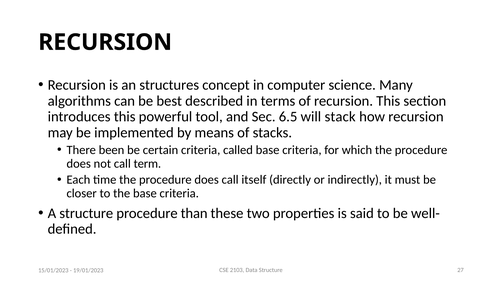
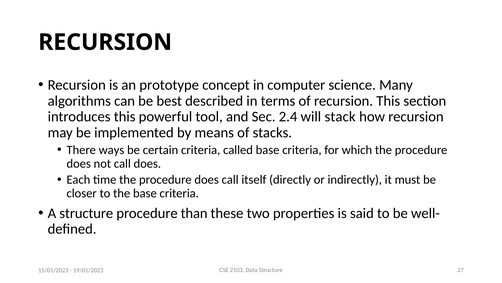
structures: structures -> prototype (169, 85)
6.5: 6.5 -> 2.4 (288, 117)
been: been -> ways (111, 150)
call term: term -> does (147, 163)
